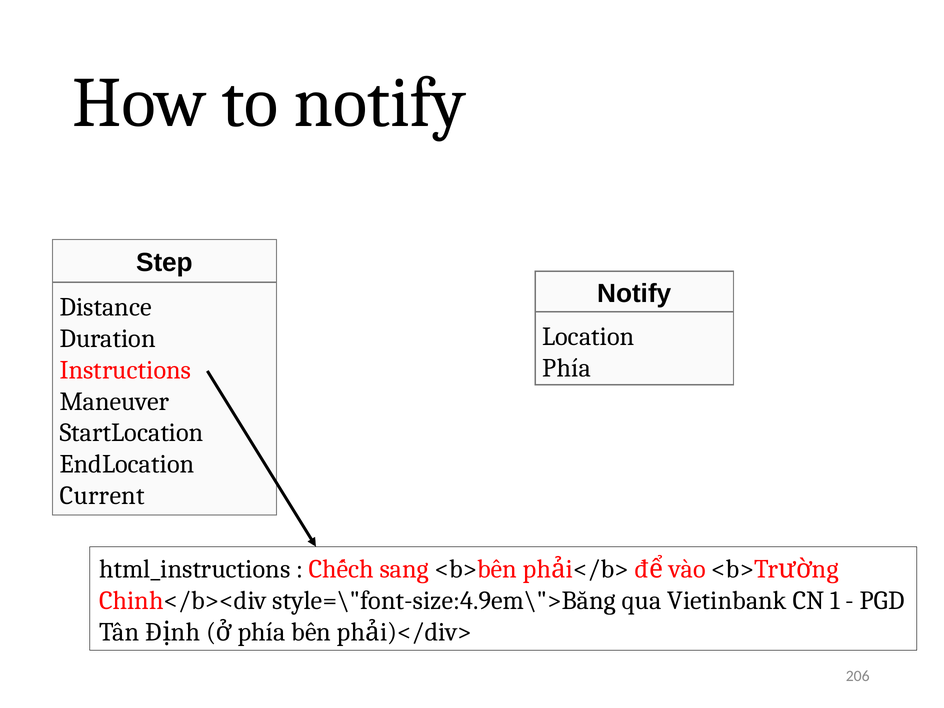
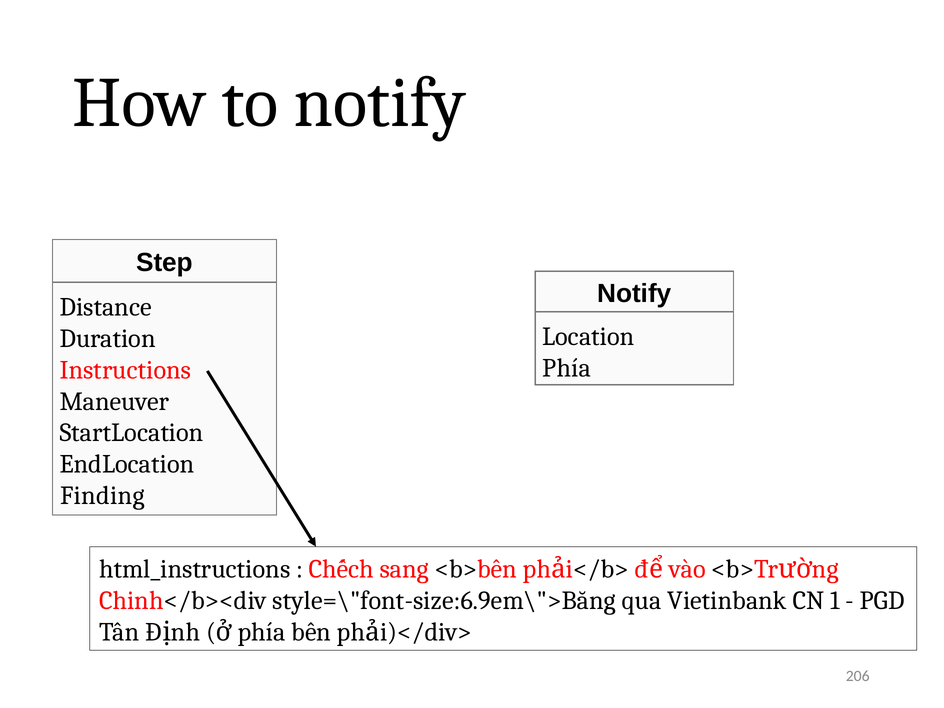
Current: Current -> Finding (102, 496)
style=\"font-size:4.9em\">Băng: style=\"font-size:4.9em\">Băng -> style=\"font-size:6.9em\">Băng (444, 600)
